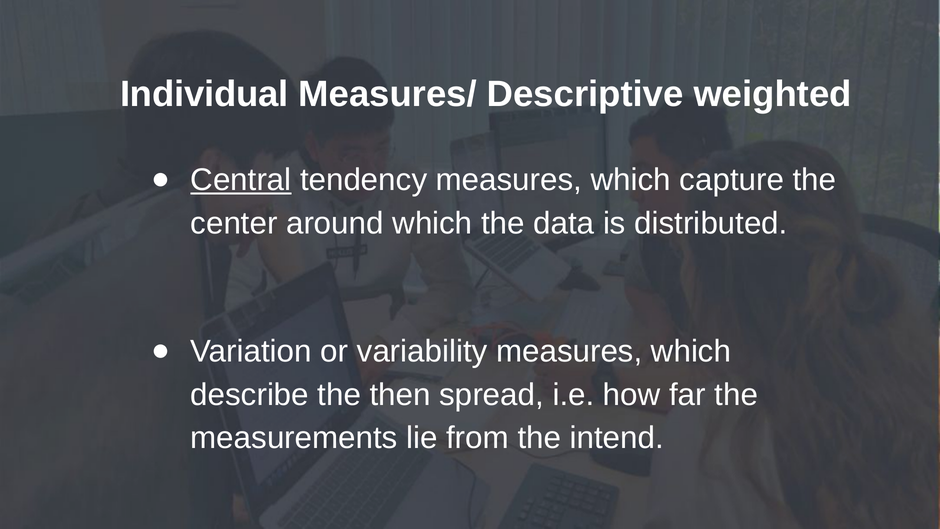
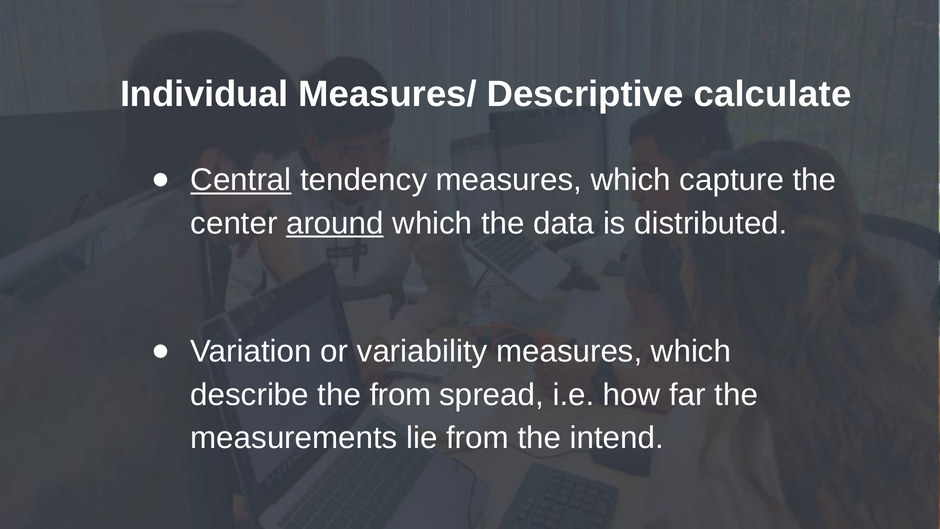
weighted: weighted -> calculate (773, 94)
around underline: none -> present (335, 223)
the then: then -> from (400, 395)
